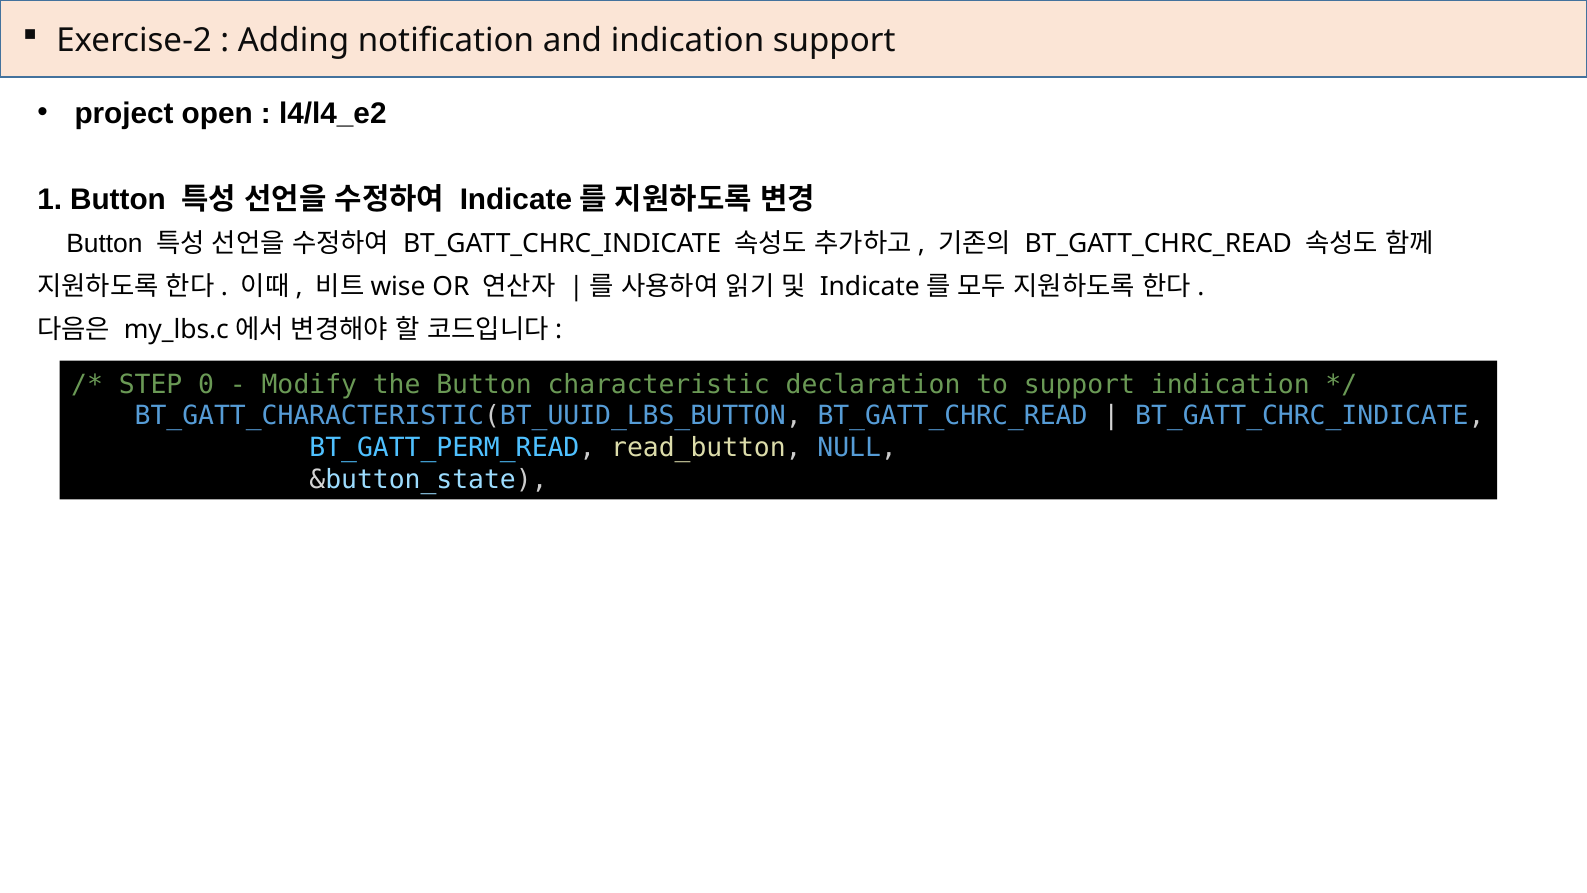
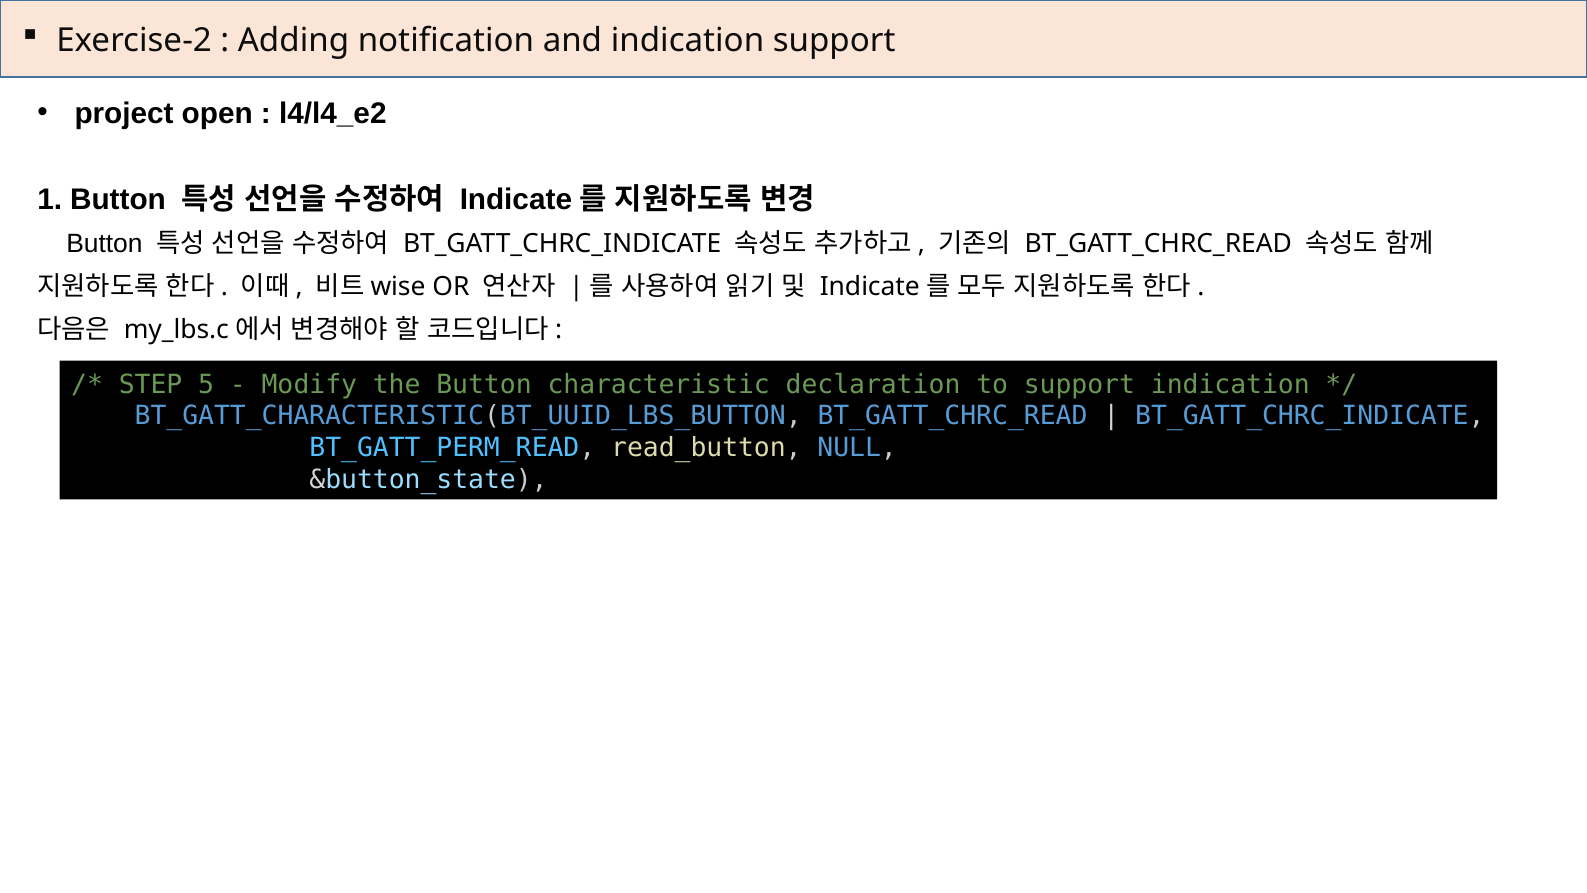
0: 0 -> 5 (206, 384)
